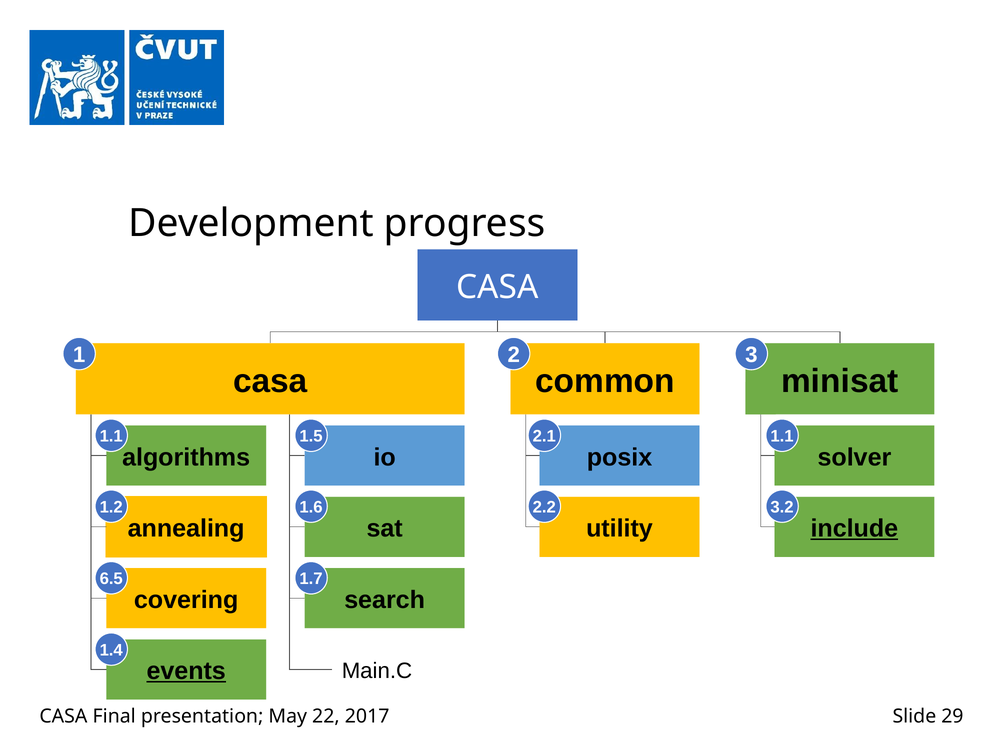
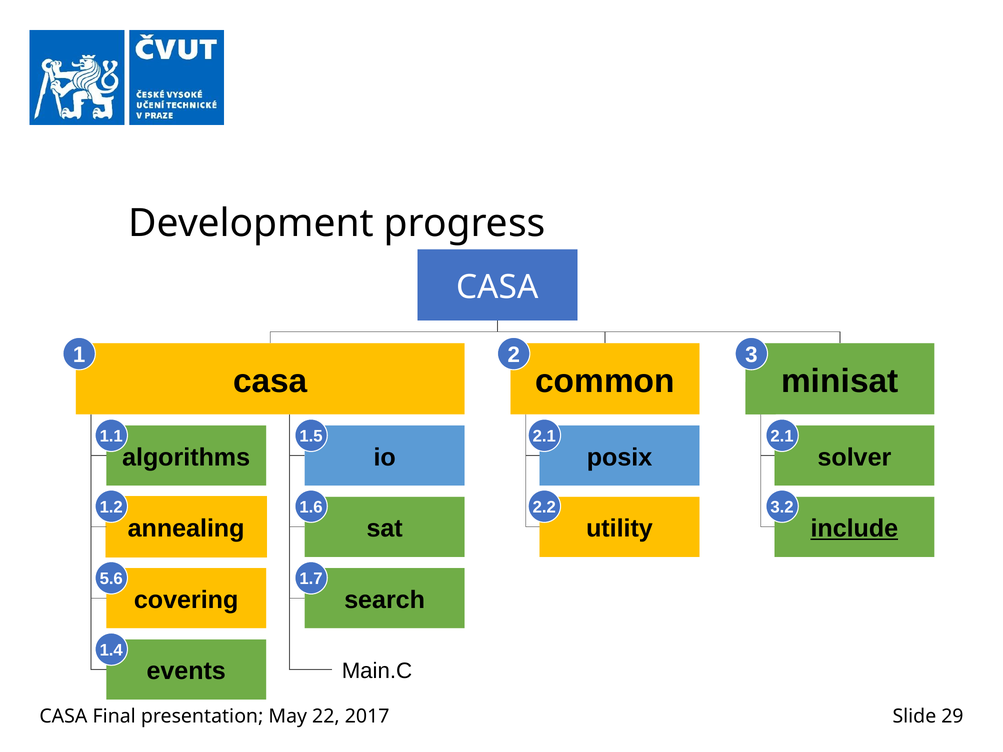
2.1 1.1: 1.1 -> 2.1 (782, 437)
6.5: 6.5 -> 5.6 (111, 579)
events underline: present -> none (186, 671)
